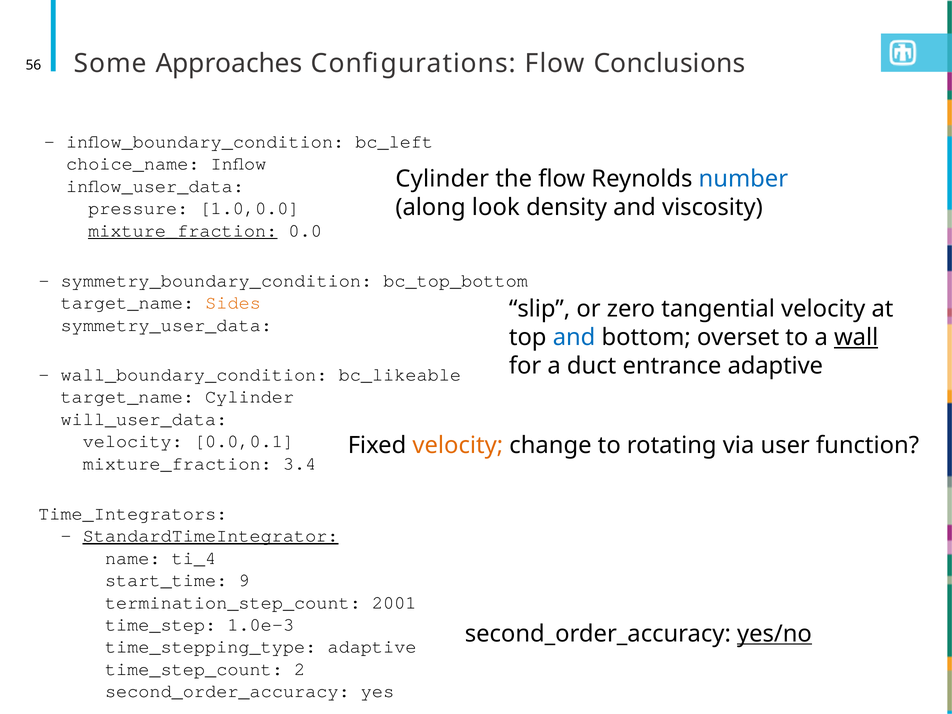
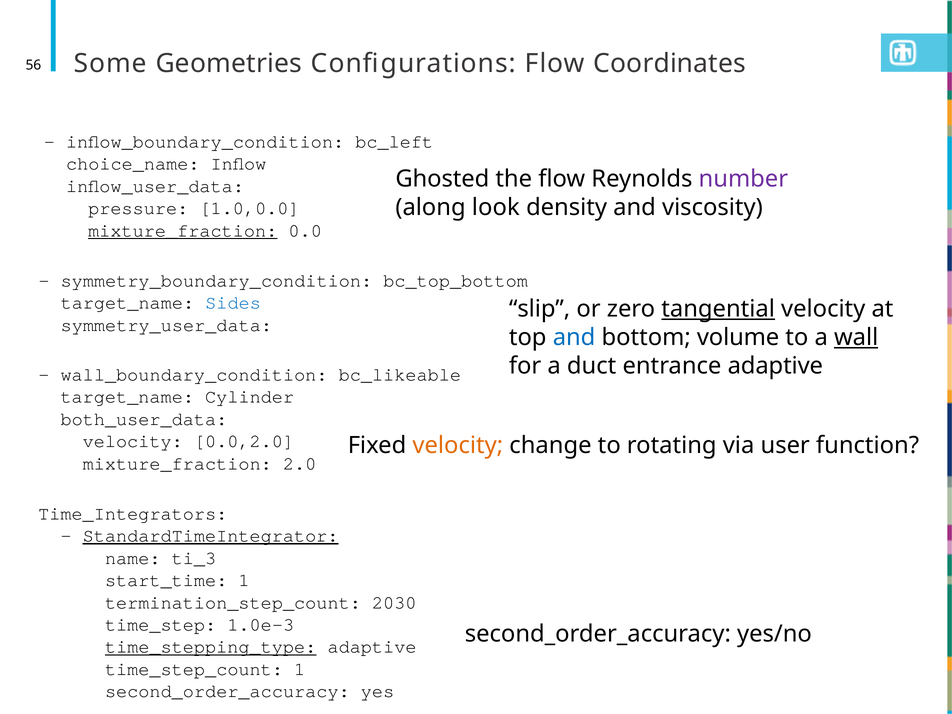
Approaches: Approaches -> Geometries (229, 64)
Conclusions: Conclusions -> Coordinates (670, 64)
Cylinder: Cylinder -> Ghosted (442, 179)
number colour: blue -> purple (743, 179)
Sides colour: orange -> blue (233, 303)
tangential underline: none -> present (718, 309)
overset: overset -> volume (738, 337)
will_user_data: will_user_data -> both_user_data (144, 419)
0.0,0.1: 0.0,0.1 -> 0.0,2.0 (244, 441)
3.4: 3.4 -> 2.0 (300, 463)
ti_4: ti_4 -> ti_3 (194, 558)
start_time 9: 9 -> 1 (244, 580)
2001: 2001 -> 2030 (394, 602)
yes/no underline: present -> none (774, 634)
time_stepping_type underline: none -> present (211, 647)
time_step_count 2: 2 -> 1 (300, 669)
